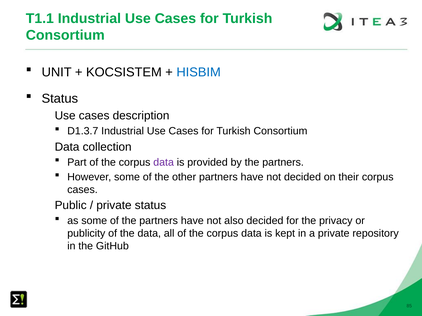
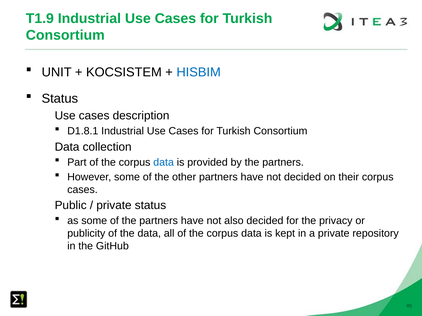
T1.1: T1.1 -> T1.9 (40, 18)
D1.3.7: D1.3.7 -> D1.8.1 (83, 131)
data colour: purple -> blue (164, 162)
